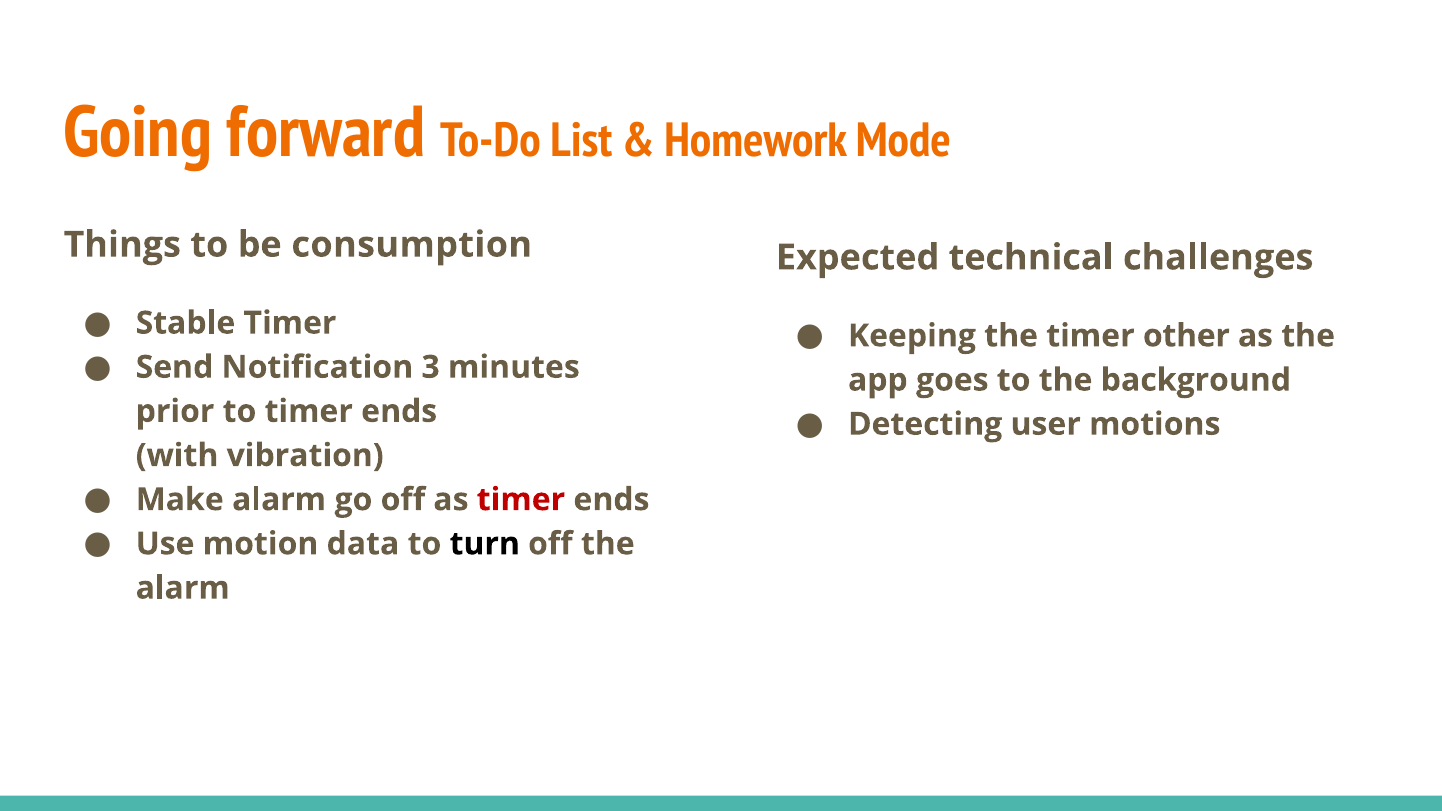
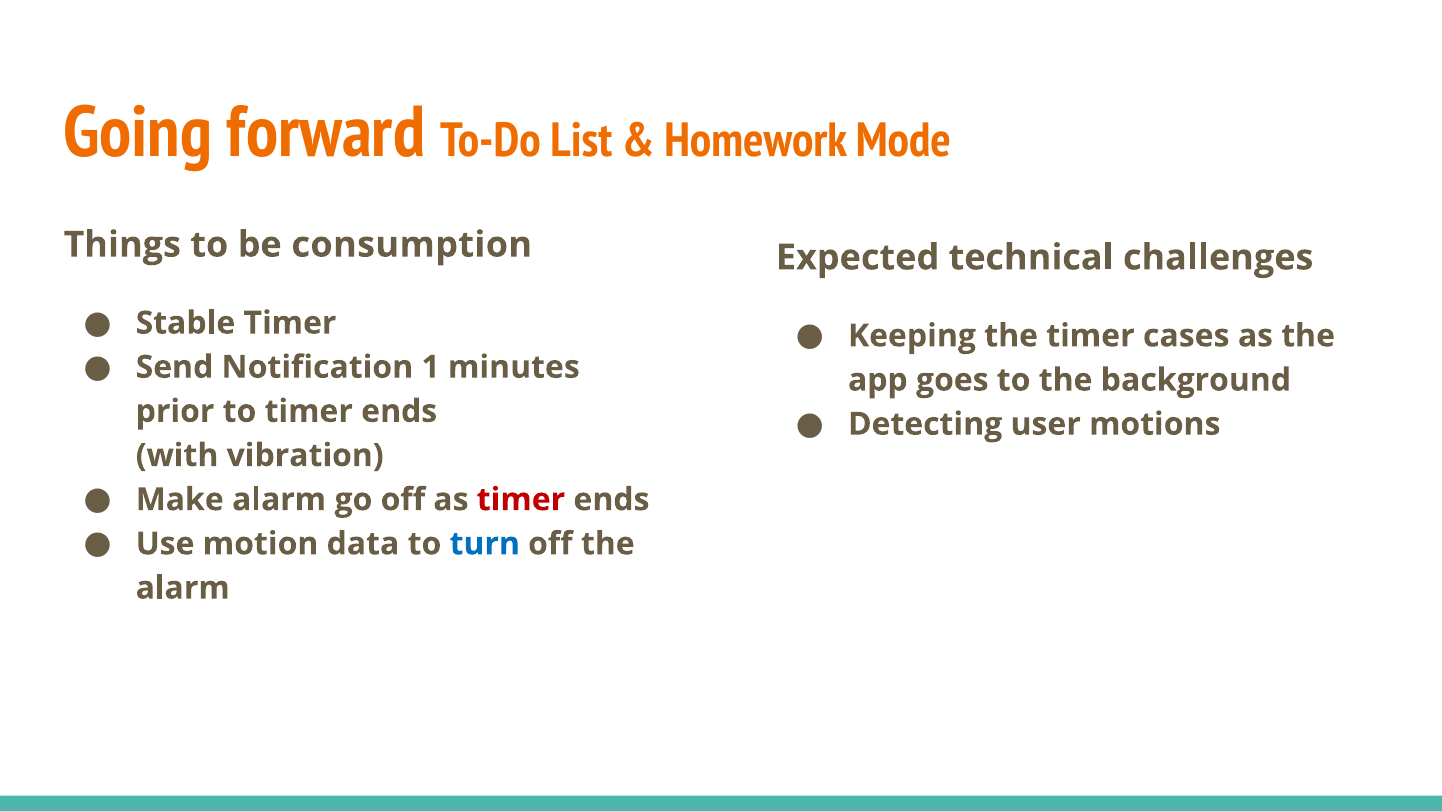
other: other -> cases (1186, 336)
3: 3 -> 1 (431, 367)
turn colour: black -> blue (485, 544)
